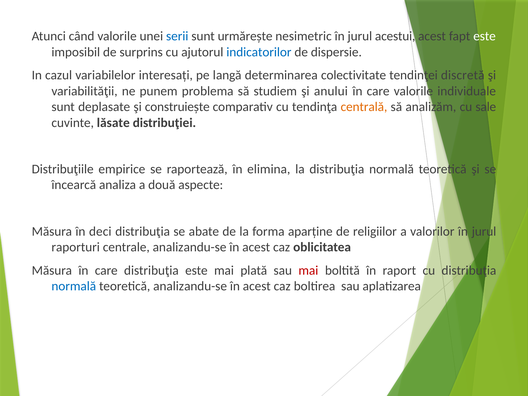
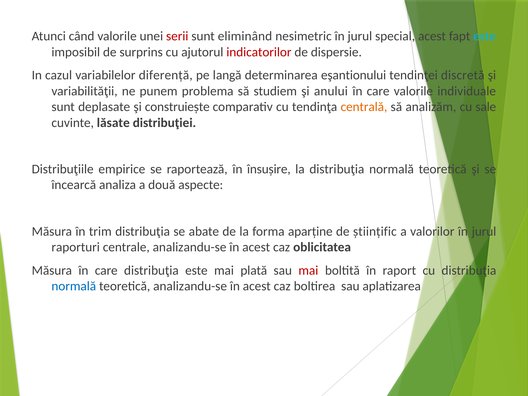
serii colour: blue -> red (177, 36)
urmărește: urmărește -> eliminând (245, 36)
acestui: acestui -> special (395, 36)
este colour: white -> light blue (485, 36)
indicatorilor colour: blue -> red (259, 52)
interesați: interesați -> diferență (166, 75)
colectivitate: colectivitate -> eşantionului (354, 75)
elimina: elimina -> însușire (269, 169)
deci: deci -> trim (100, 231)
religiilor: religiilor -> științific (375, 231)
